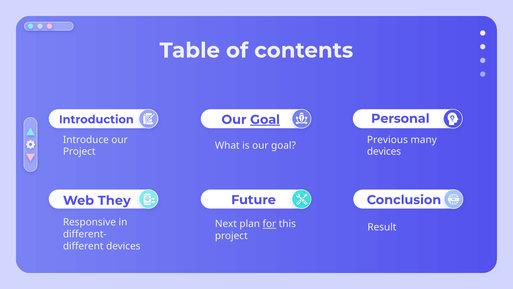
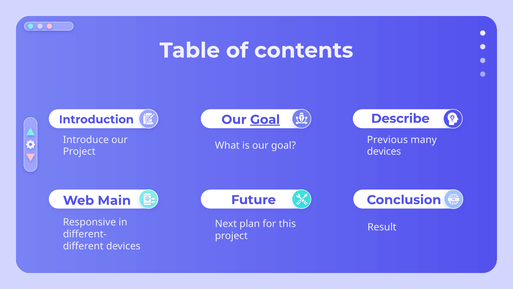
Personal: Personal -> Describe (400, 118)
They: They -> Main (114, 200)
for underline: present -> none (269, 224)
